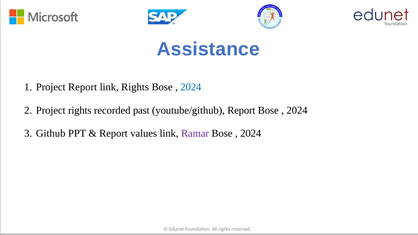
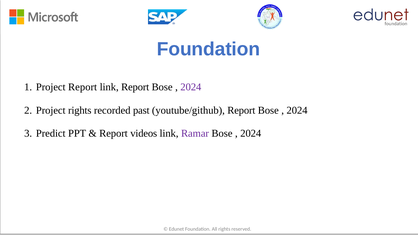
Assistance: Assistance -> Foundation (208, 49)
link Rights: Rights -> Report (135, 87)
2024 colour: blue -> purple (191, 87)
Github: Github -> Predict (51, 134)
values: values -> videos (144, 134)
